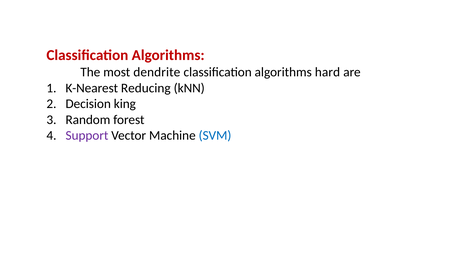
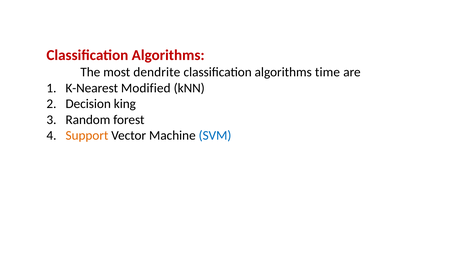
hard: hard -> time (327, 72)
Reducing: Reducing -> Modified (146, 88)
Support colour: purple -> orange (87, 136)
